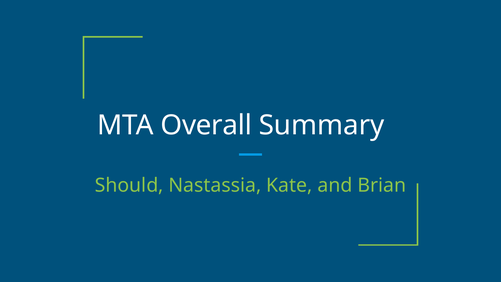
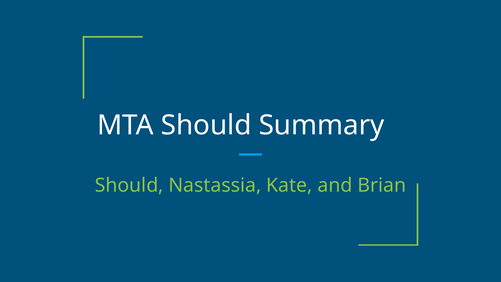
MTA Overall: Overall -> Should (206, 125)
